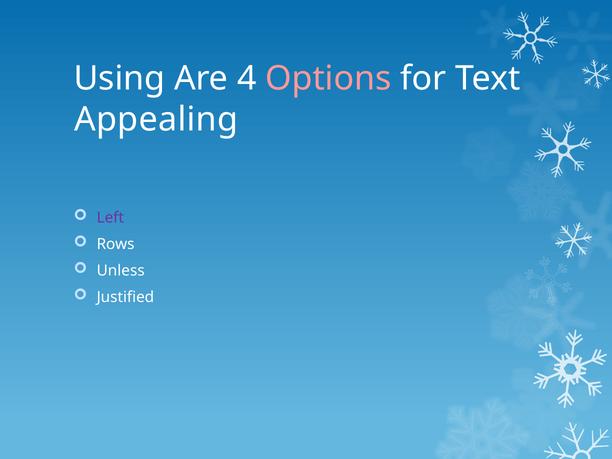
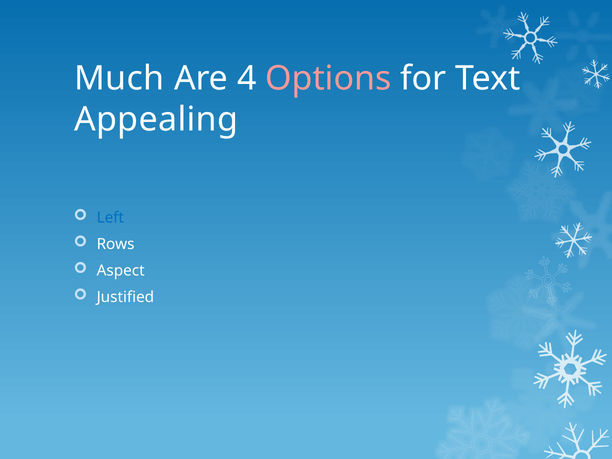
Using: Using -> Much (119, 79)
Left colour: purple -> blue (110, 218)
Unless: Unless -> Aspect (121, 271)
